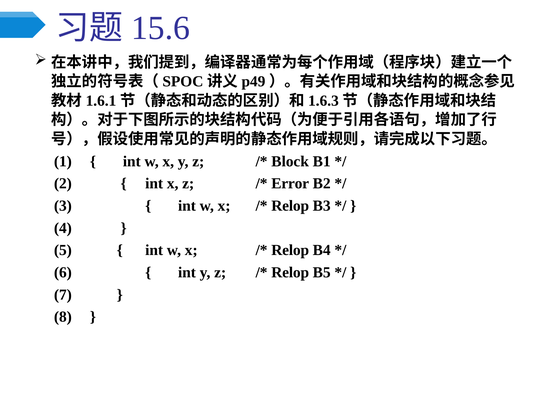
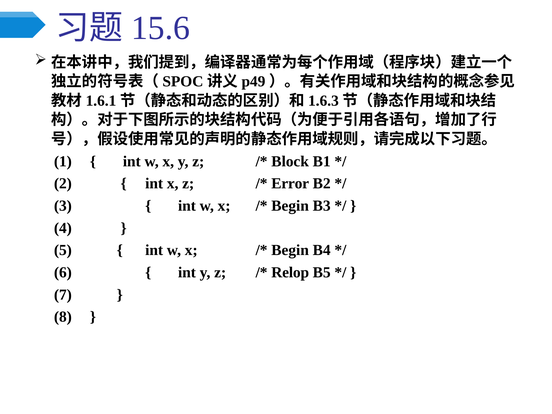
Relop: Relop -> Begin (290, 206)
Relop: Relop -> Begin (290, 250)
